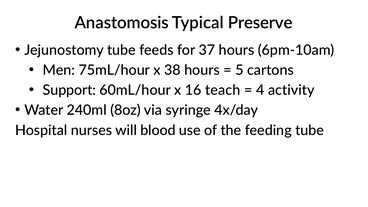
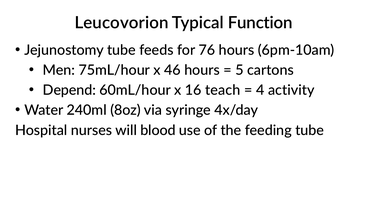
Anastomosis: Anastomosis -> Leucovorion (122, 23)
Preserve: Preserve -> Function (260, 23)
37: 37 -> 76 (207, 50)
38: 38 -> 46 (172, 70)
Support: Support -> Depend (69, 90)
